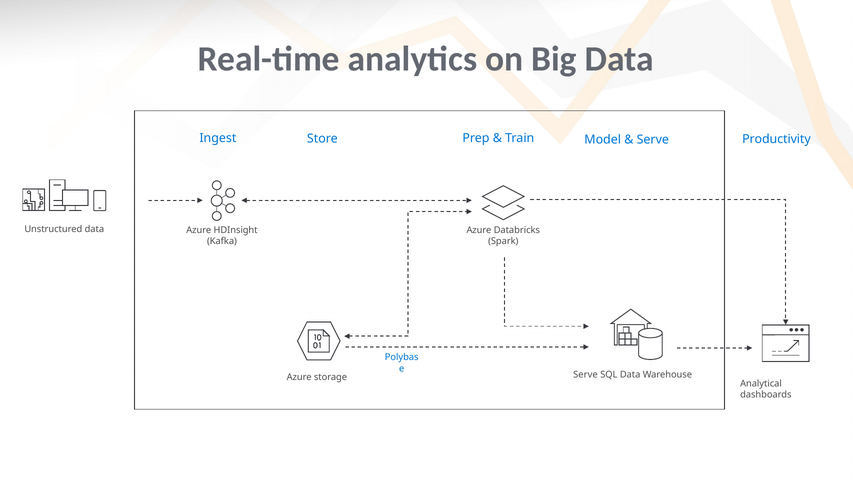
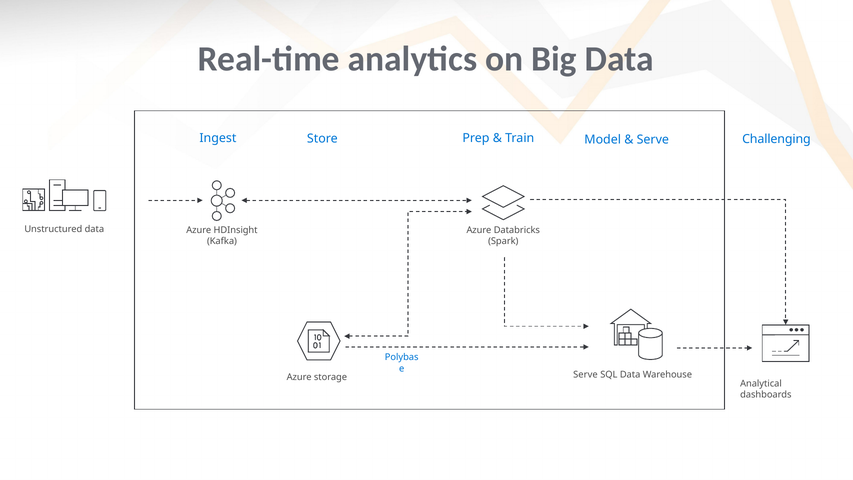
Productivity: Productivity -> Challenging (776, 139)
